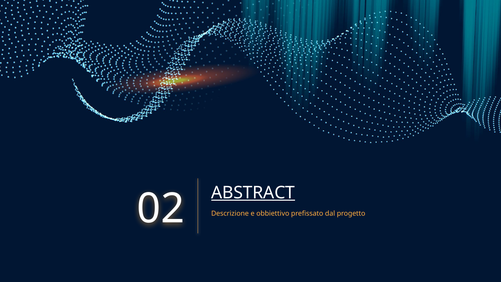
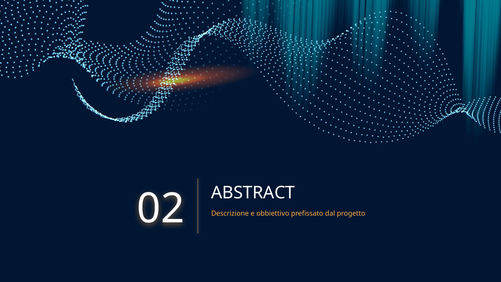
ABSTRACT underline: present -> none (253, 193)
